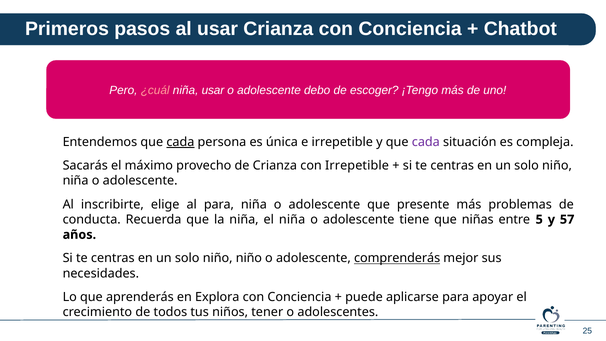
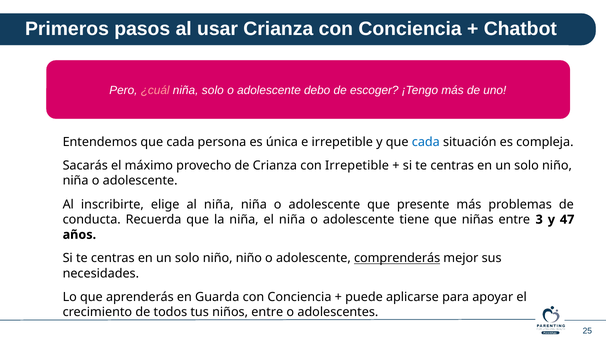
niña usar: usar -> solo (213, 90)
cada underline: present -> none (180, 142)
cada colour: purple -> blue (426, 142)
al para: para -> niña (219, 204)
5: 5 -> 3 (539, 219)
57: 57 -> 47 (567, 219)
Explora: Explora -> Guarda (217, 297)
niños tener: tener -> entre (267, 312)
